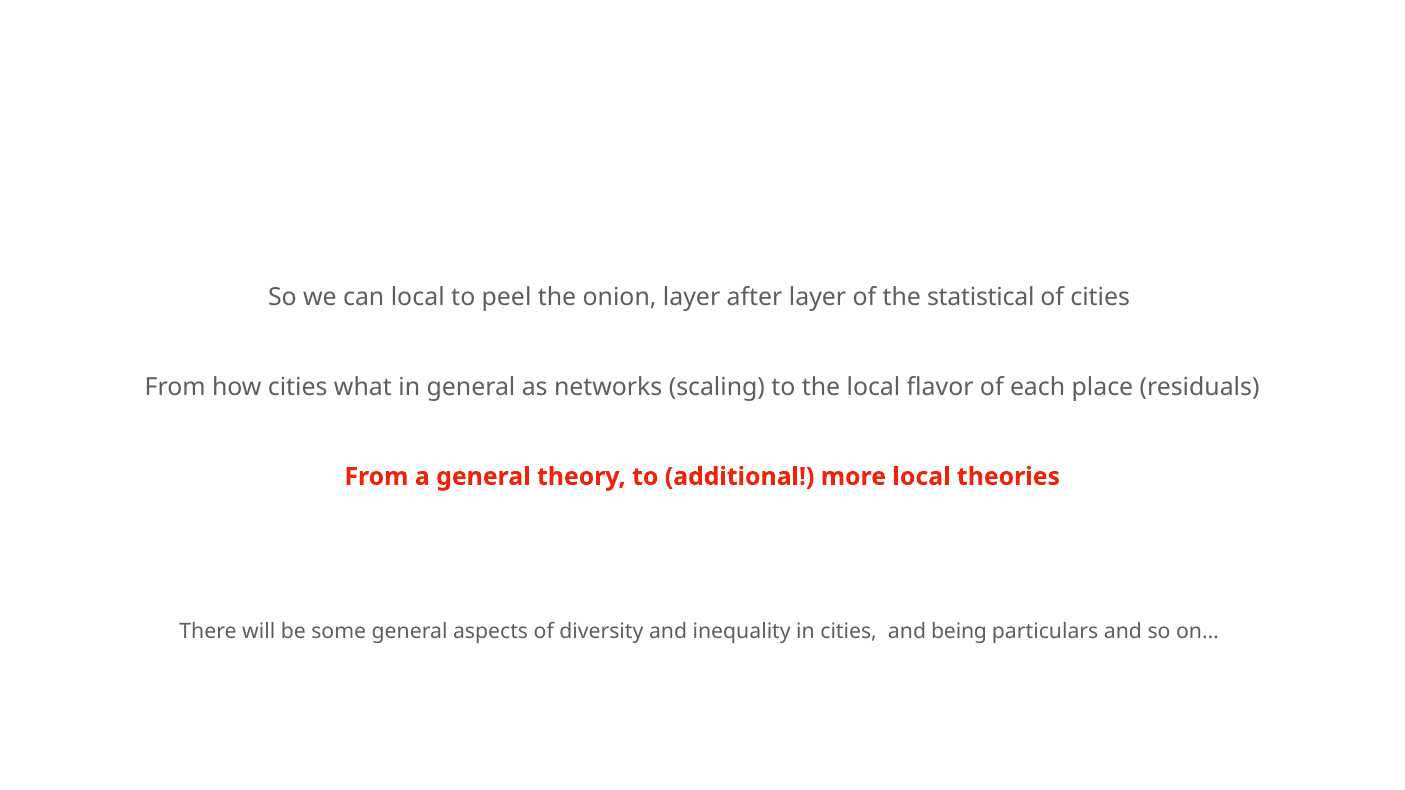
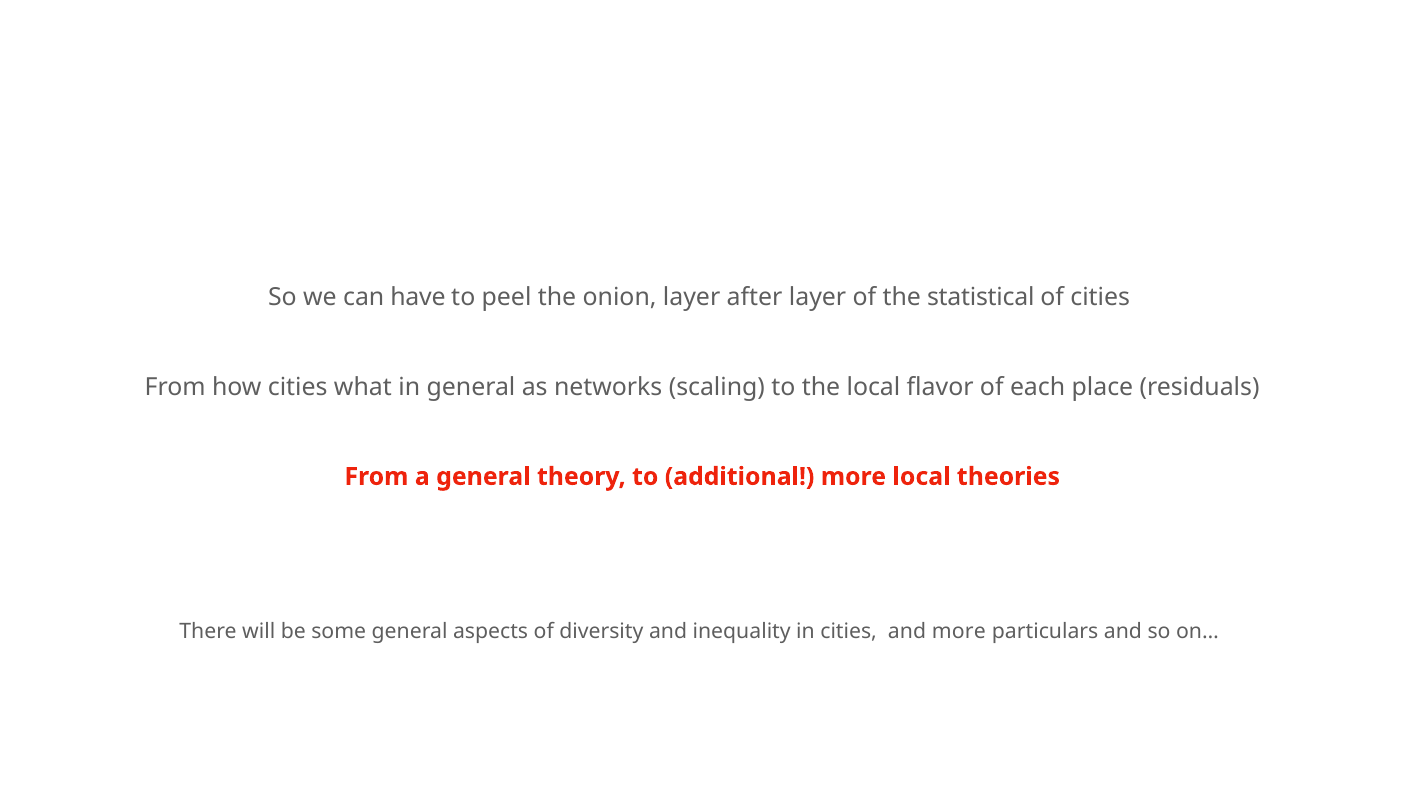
can local: local -> have (418, 298)
and being: being -> more (959, 632)
